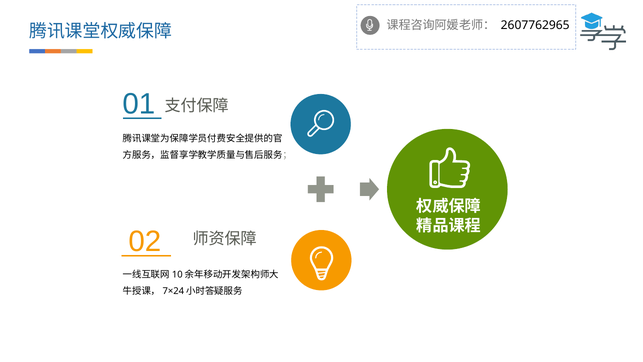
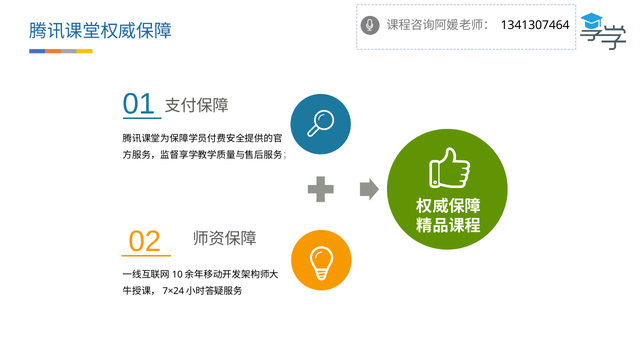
2607762965: 2607762965 -> 1341307464 (535, 25)
